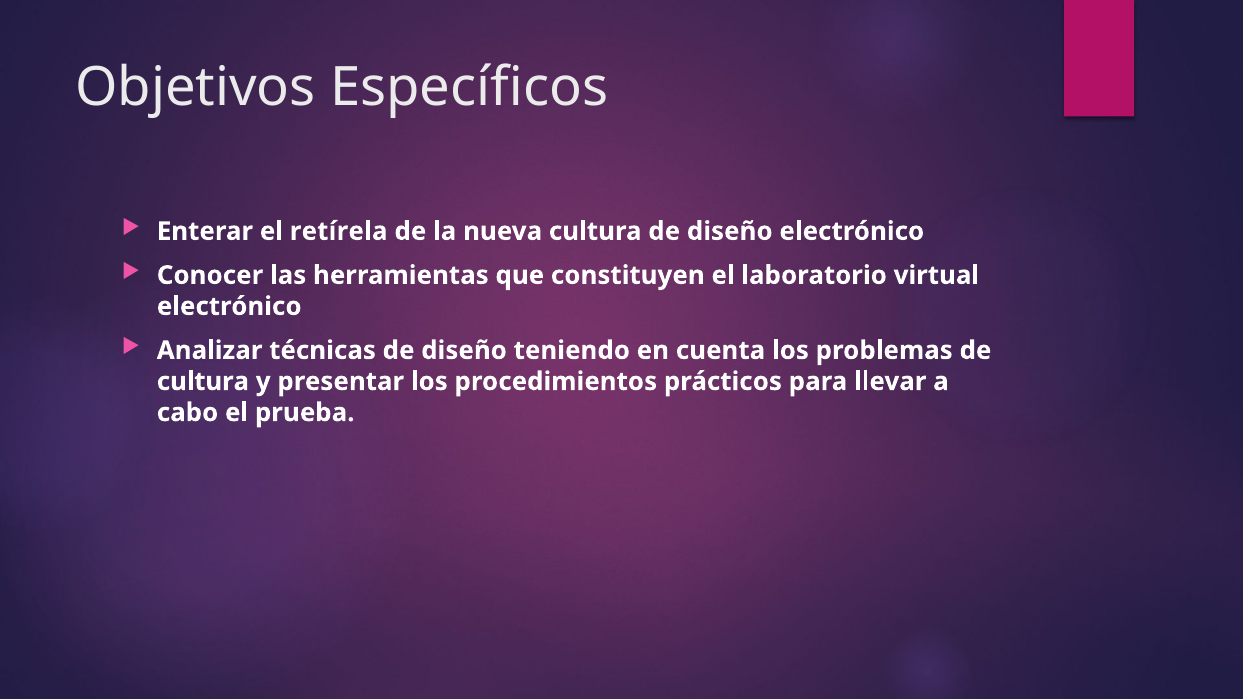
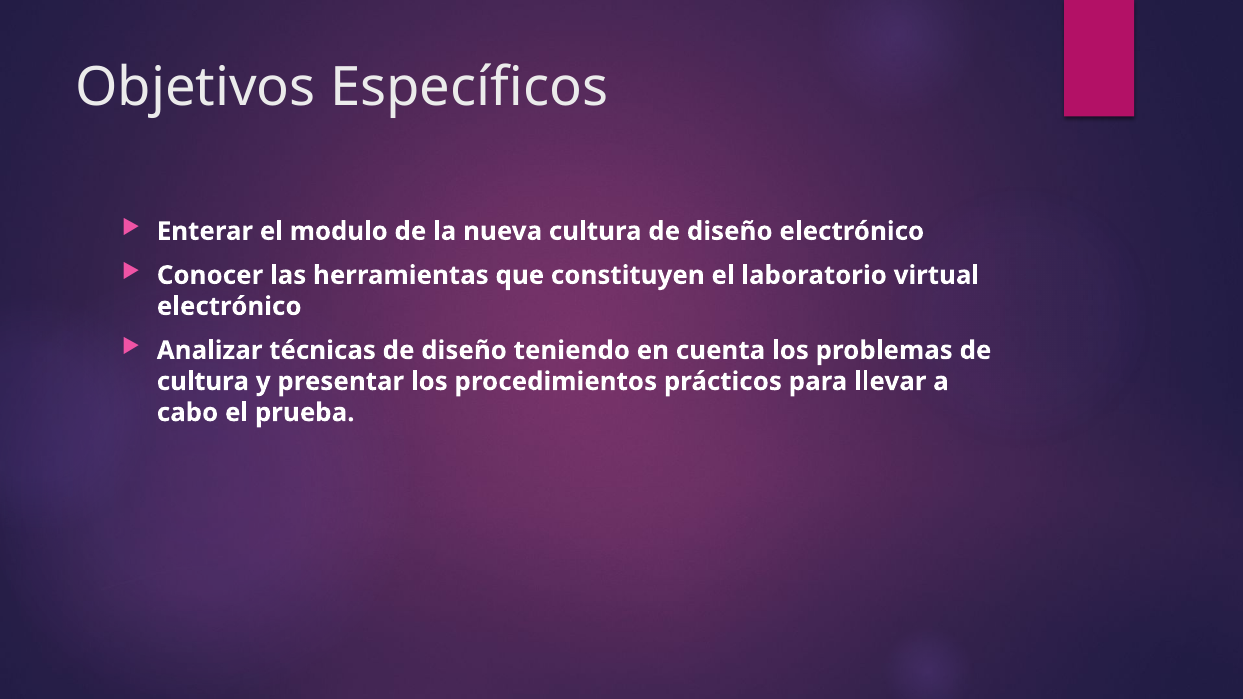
retírela: retírela -> modulo (339, 231)
